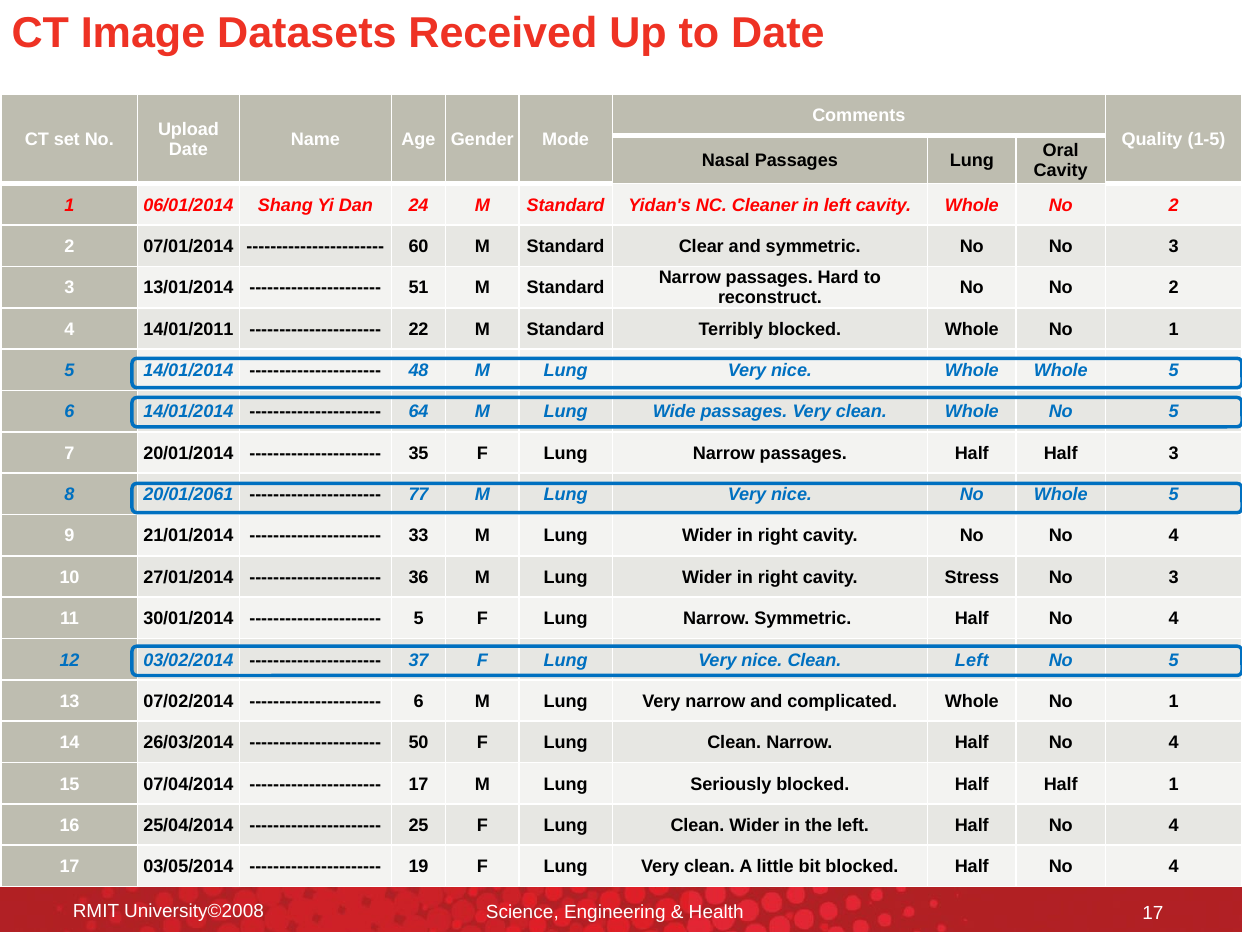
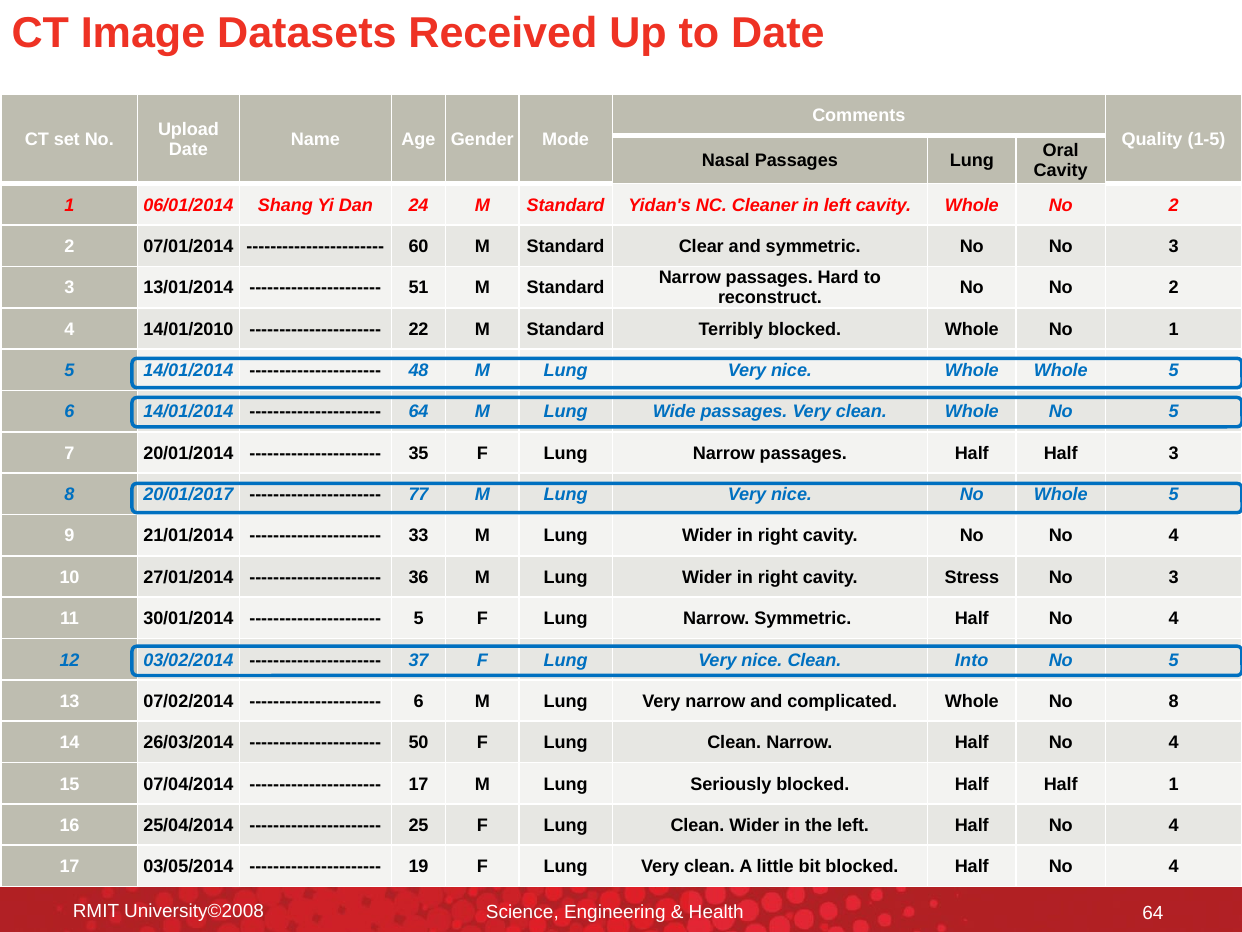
14/01/2011: 14/01/2011 -> 14/01/2010 (188, 329)
20/01/2061: 20/01/2061 -> 20/01/2017 (188, 494)
Clean Left: Left -> Into (972, 660)
complicated Whole No 1: 1 -> 8 (1174, 701)
Health 17: 17 -> 64 (1153, 912)
